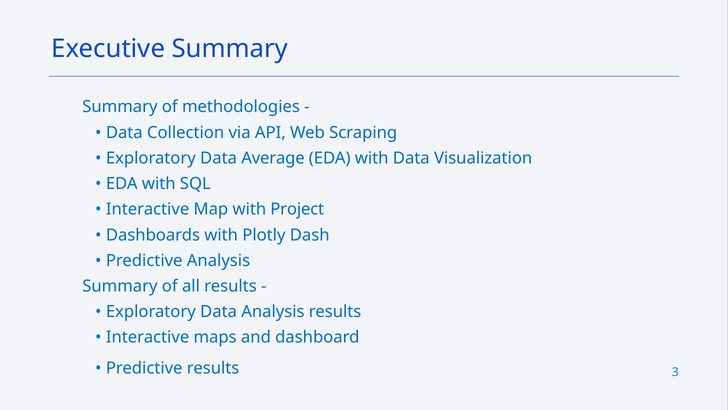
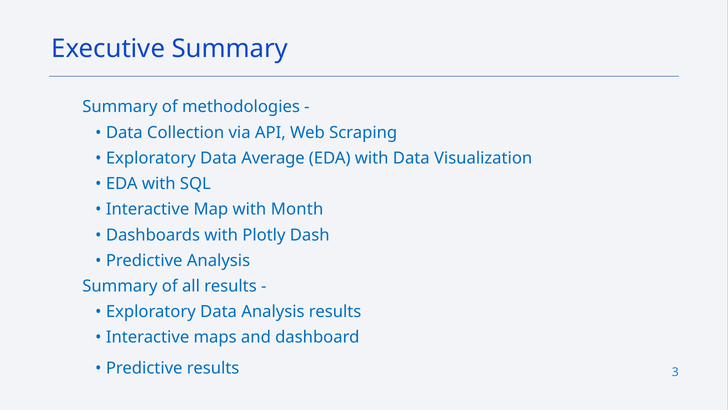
Project: Project -> Month (297, 209)
